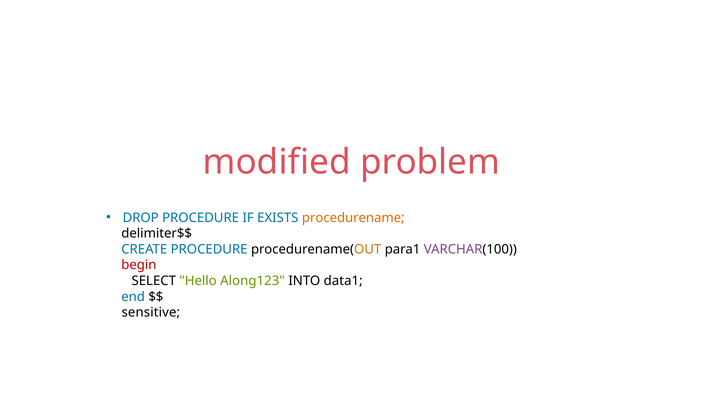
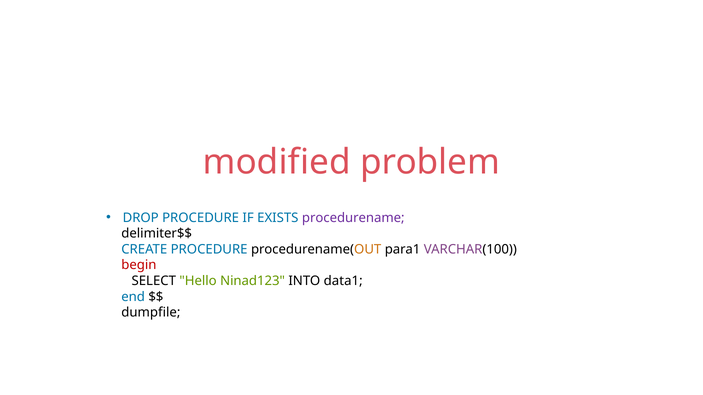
procedurename colour: orange -> purple (353, 218)
Along123: Along123 -> Ninad123 (253, 281)
sensitive: sensitive -> dumpfile (151, 313)
